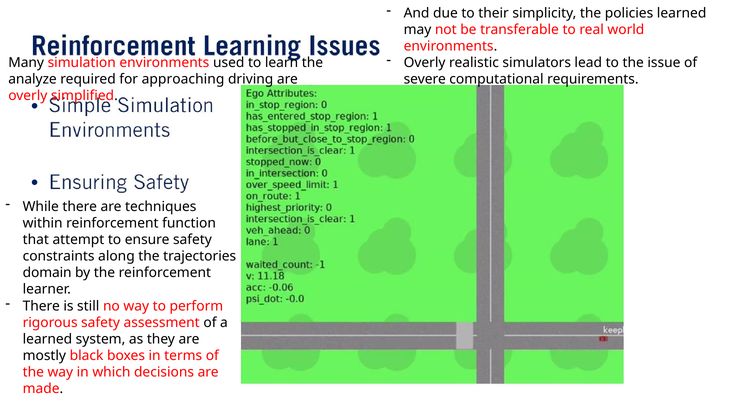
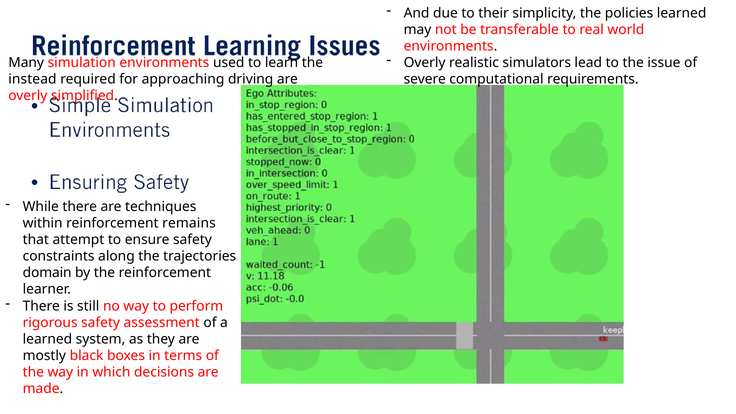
analyze: analyze -> instead (32, 79)
function: function -> remains (189, 223)
